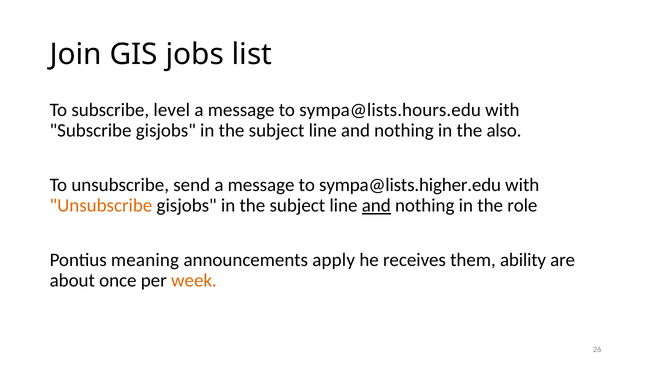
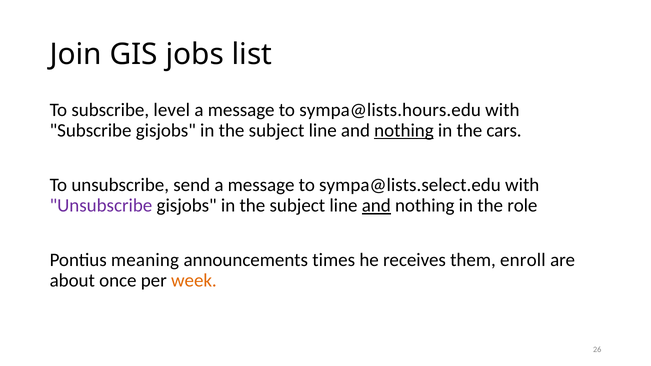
nothing underline: none -> present (404, 131)
also: also -> cars (504, 131)
sympa@lists.higher.edu: sympa@lists.higher.edu -> sympa@lists.select.edu (410, 185)
Unsubscribe colour: orange -> purple (101, 206)
apply: apply -> times (334, 260)
ability: ability -> enroll (523, 260)
